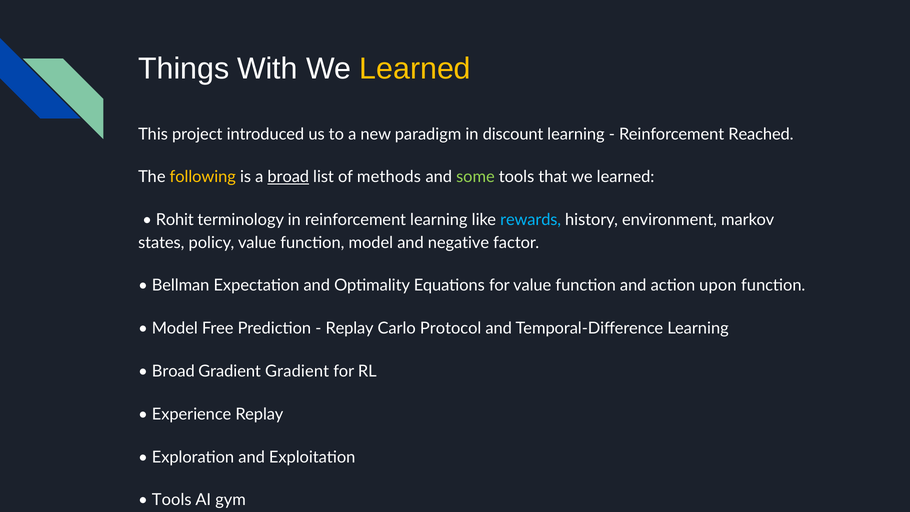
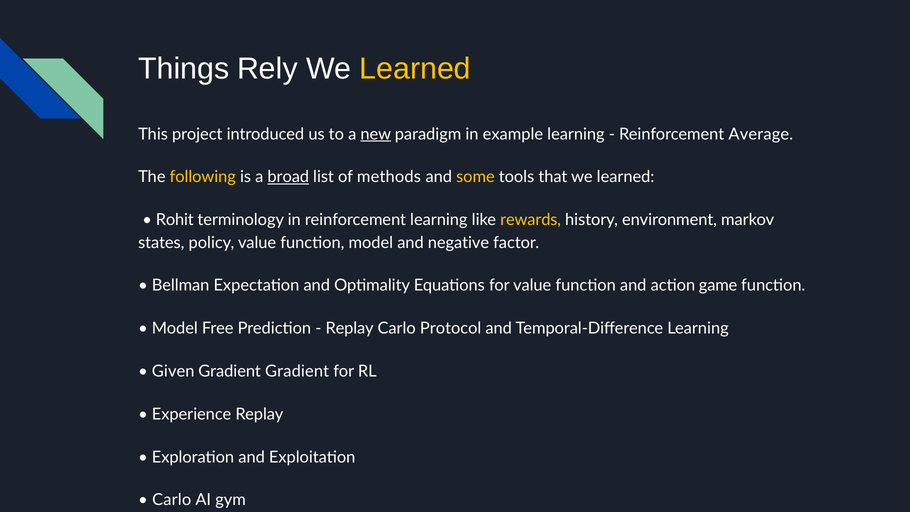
With: With -> Rely (267, 69)
new underline: none -> present (376, 134)
discount: discount -> example (513, 134)
Reached: Reached -> Average (761, 134)
some colour: light green -> yellow (475, 177)
rewards colour: light blue -> yellow (531, 220)
upon: upon -> game (718, 285)
Broad: Broad -> Given (173, 371)
Tools: Tools -> Carlo (172, 500)
